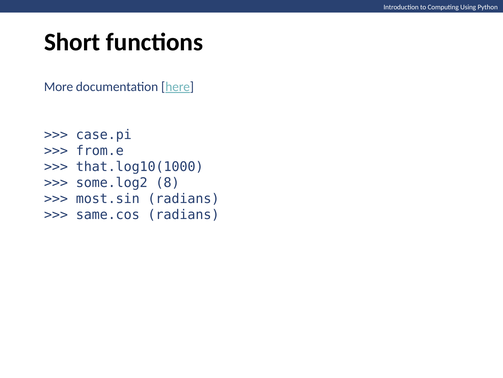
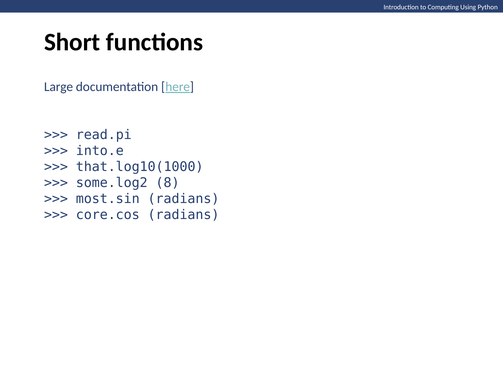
More: More -> Large (59, 87)
case.pi: case.pi -> read.pi (104, 135)
from.e: from.e -> into.e (100, 151)
same.cos: same.cos -> core.cos (108, 214)
